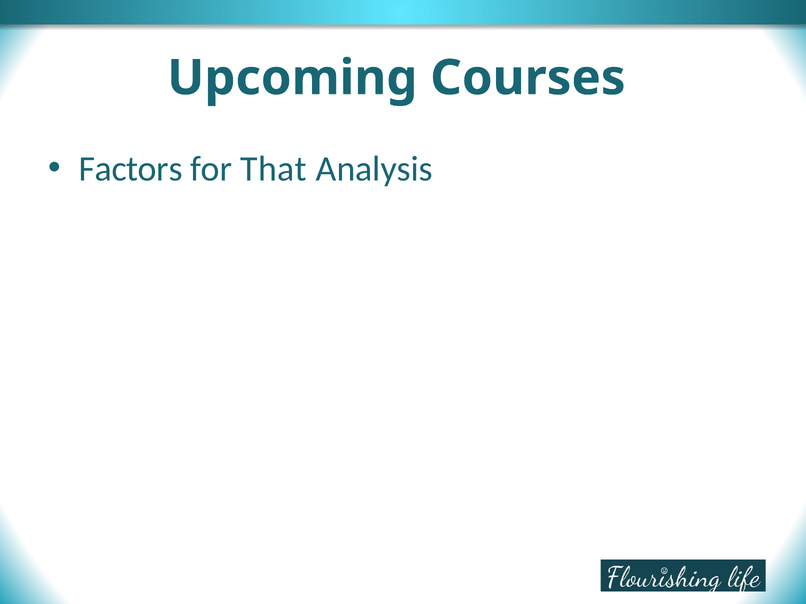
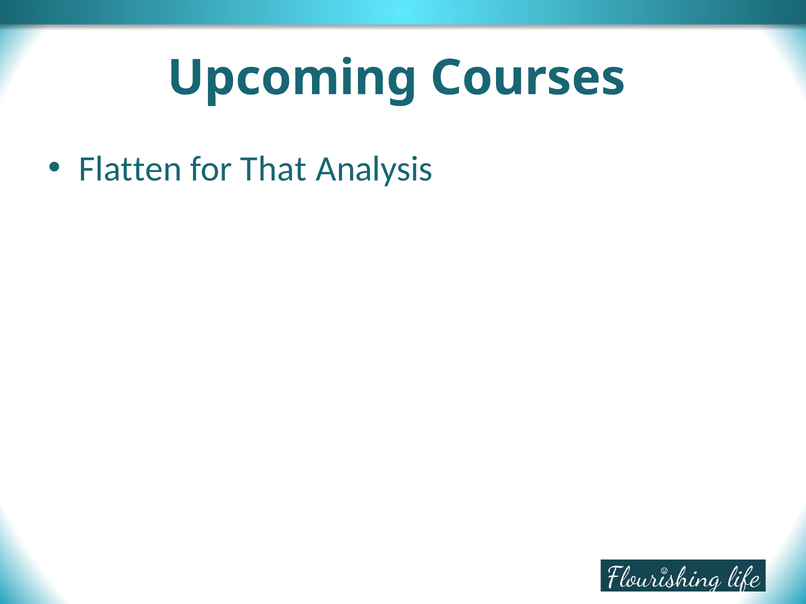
Factors: Factors -> Flatten (130, 169)
